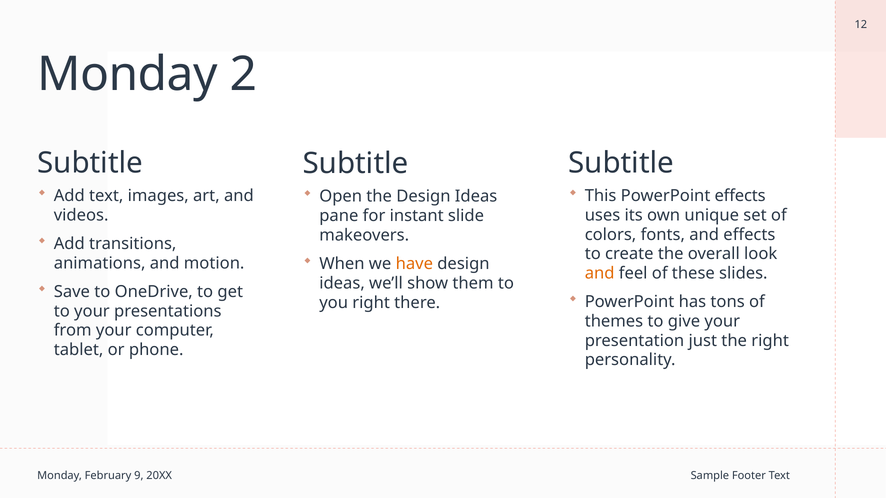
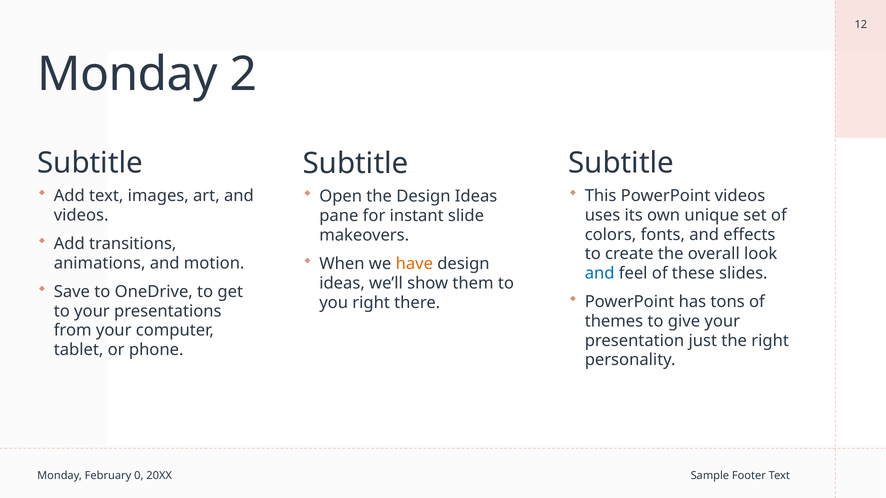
PowerPoint effects: effects -> videos (740, 196)
and colour: orange -> blue (600, 274)
9: 9 -> 0 (139, 476)
